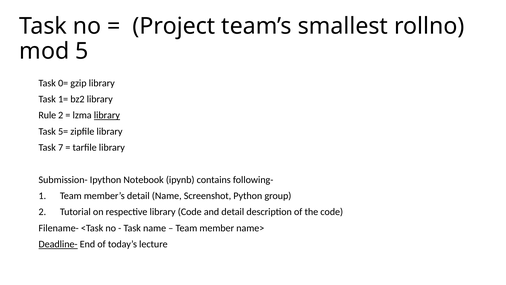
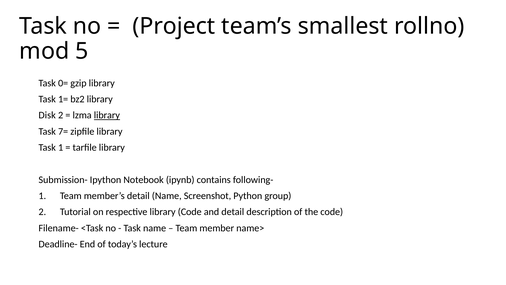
Rule: Rule -> Disk (47, 115)
5=: 5= -> 7= (63, 131)
Task 7: 7 -> 1 (61, 147)
Deadline- underline: present -> none (58, 244)
